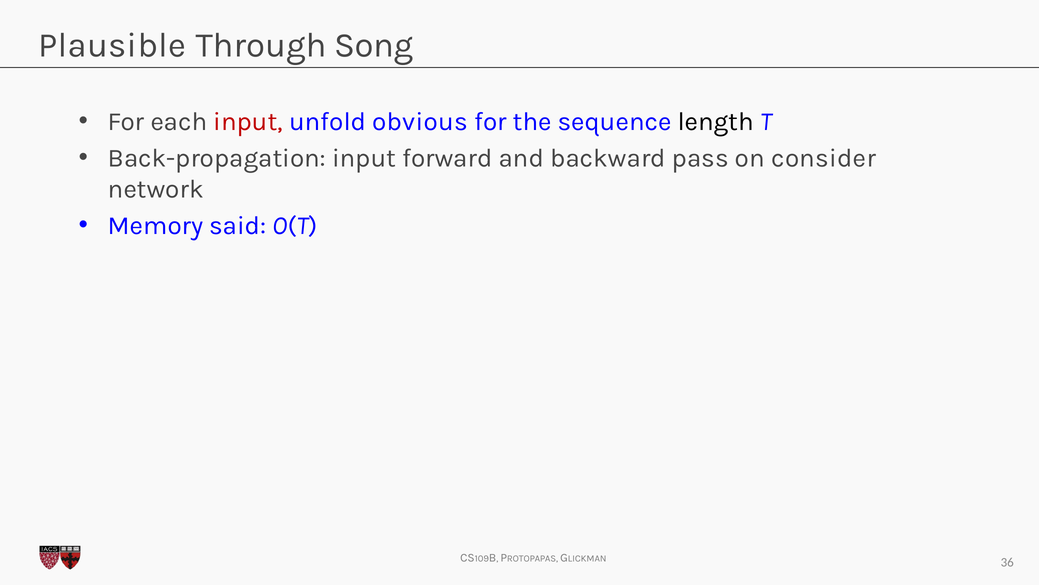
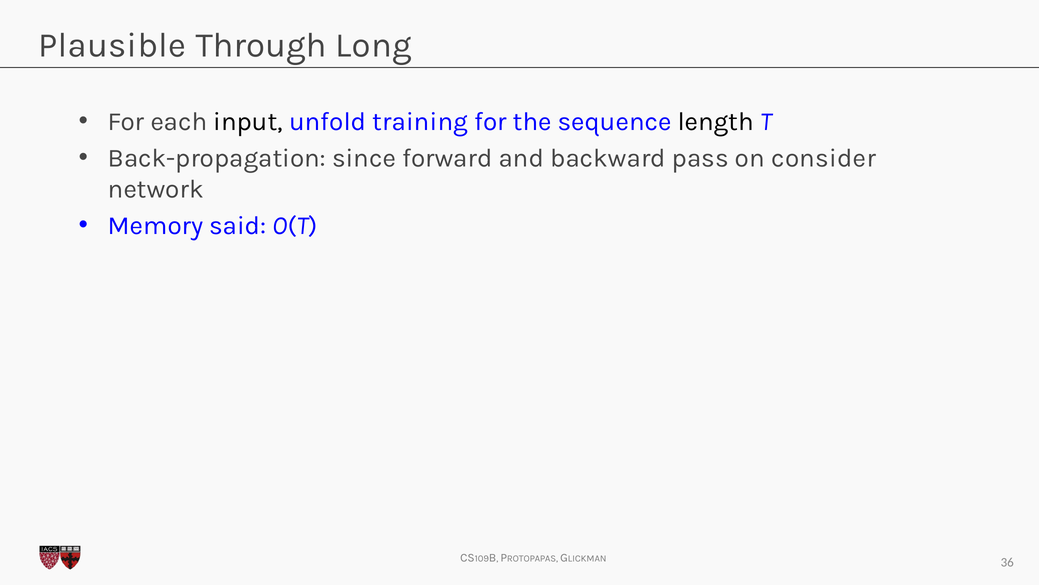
Song: Song -> Long (374, 45)
input colour: red -> black (248, 122)
obvious: obvious -> training (420, 122)
Back-propagation input: input -> since (364, 158)
